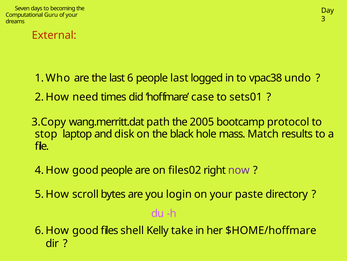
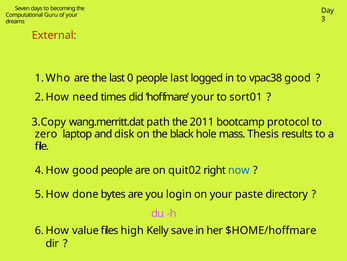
6: 6 -> 0 (130, 78)
vpac38 undo: undo -> good (298, 78)
hoffmare case: case -> your (203, 97)
sets01: sets01 -> sort01 (246, 97)
2005: 2005 -> 2011 (202, 122)
stop: stop -> zero (46, 134)
Match: Match -> Thesis (263, 134)
files02: files02 -> quit02 (185, 170)
now colour: purple -> blue (239, 170)
scroll: scroll -> done (85, 194)
good: good -> value (85, 230)
shell: shell -> high (132, 230)
take: take -> save (182, 230)
